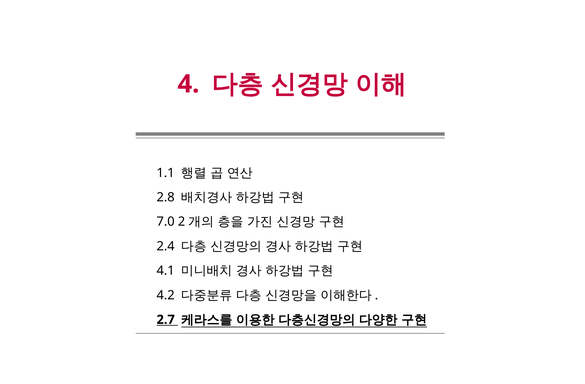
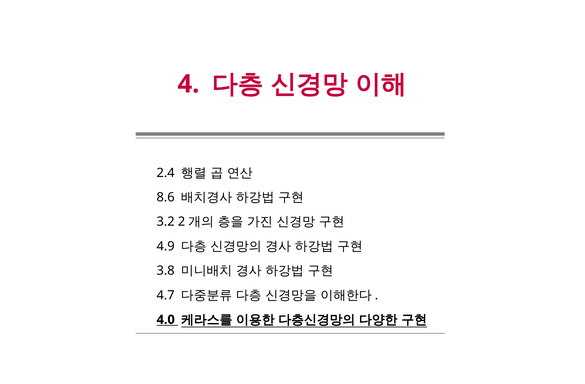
1.1: 1.1 -> 2.4 (166, 173)
2.8: 2.8 -> 8.6 (166, 197)
7.0: 7.0 -> 3.2 (166, 222)
2.4: 2.4 -> 4.9 (166, 246)
4.1: 4.1 -> 3.8 (166, 271)
4.2: 4.2 -> 4.7 (166, 295)
2.7: 2.7 -> 4.0 (166, 320)
